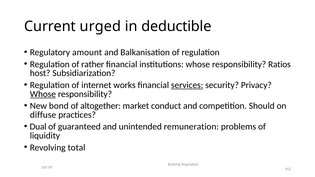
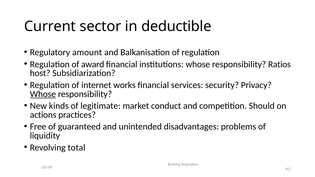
urged: urged -> sector (100, 26)
rather: rather -> award (93, 64)
services underline: present -> none (187, 85)
bond: bond -> kinds (59, 106)
altogether: altogether -> legitimate (101, 106)
diffuse: diffuse -> actions (43, 115)
Dual: Dual -> Free (38, 127)
remuneration: remuneration -> disadvantages (191, 127)
